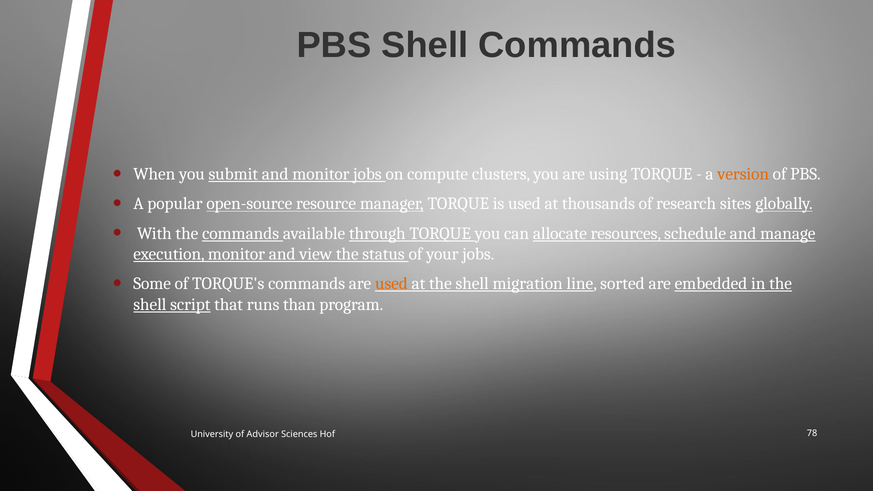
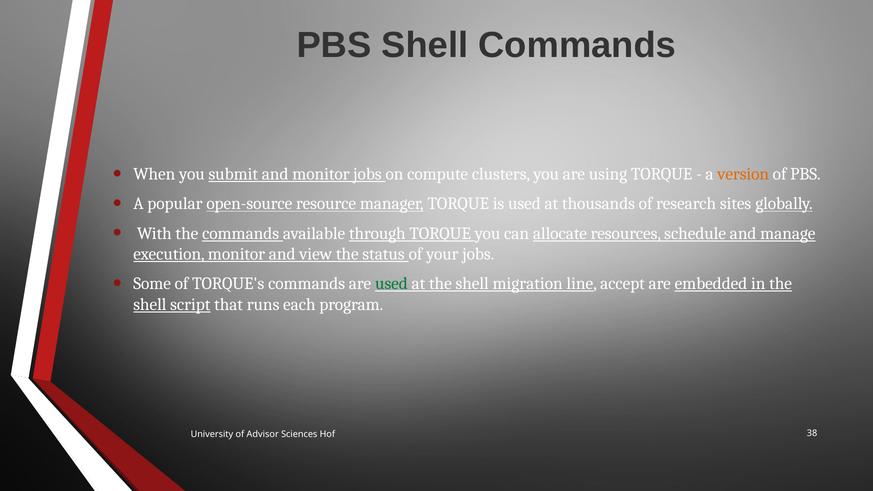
used colour: orange -> green (391, 284)
sorted: sorted -> accept (623, 284)
than: than -> each (299, 304)
78: 78 -> 38 (812, 433)
